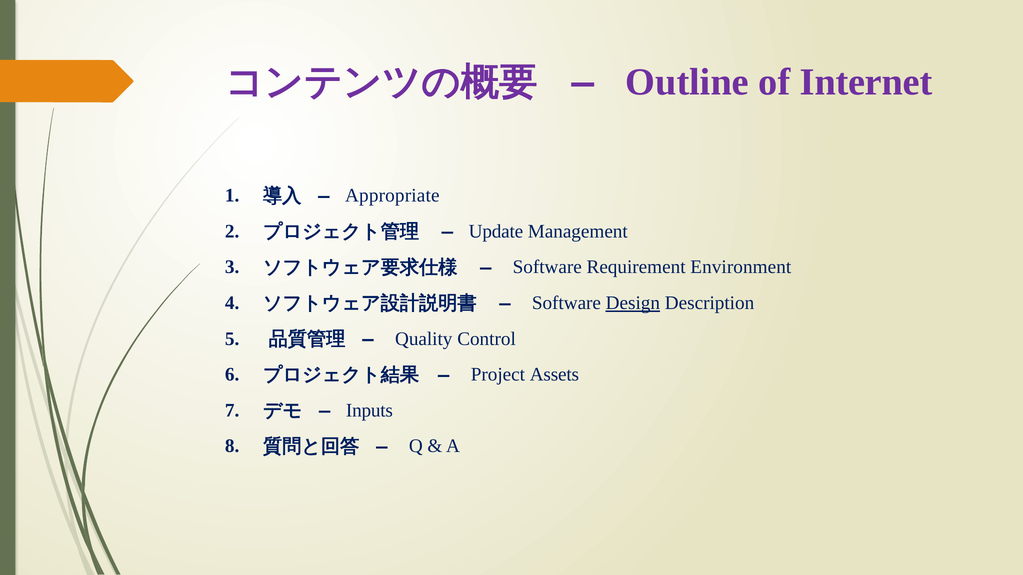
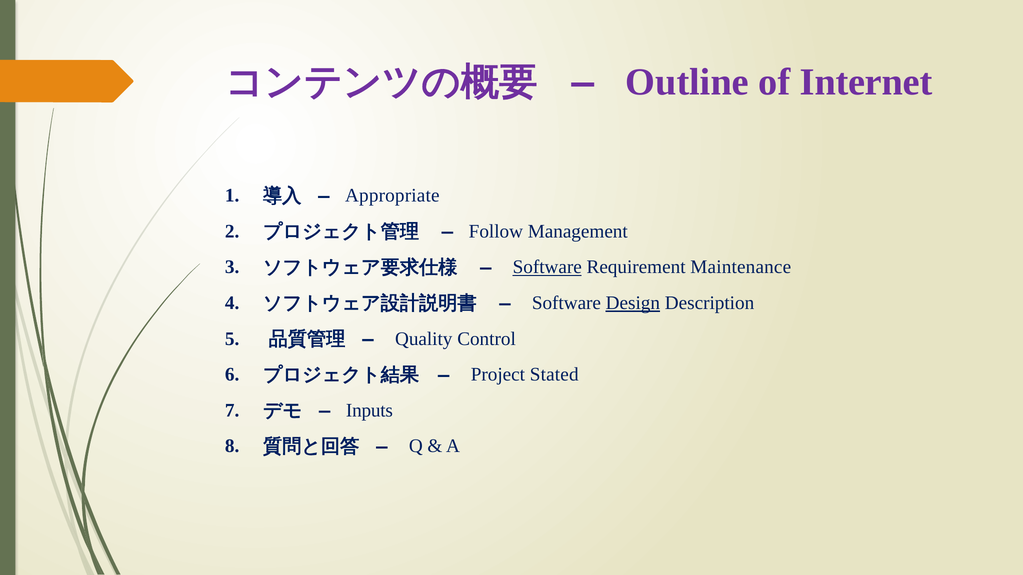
Update: Update -> Follow (496, 232)
Software underline: none -> present (547, 267)
Environment: Environment -> Maintenance (741, 267)
Assets: Assets -> Stated (554, 375)
